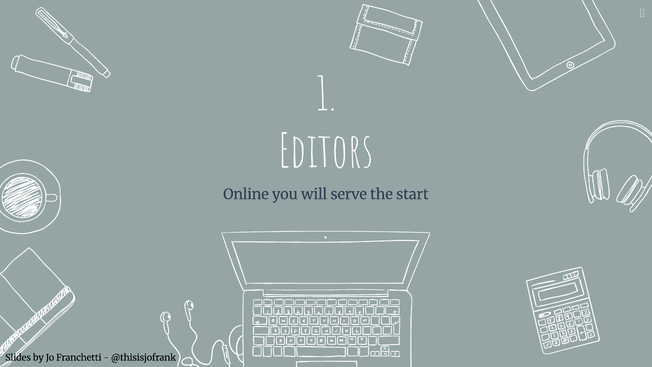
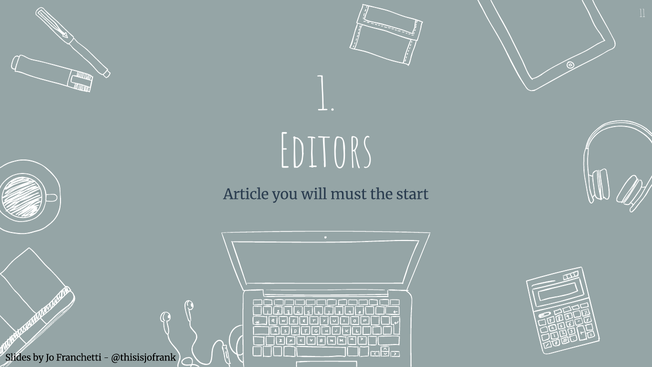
Online: Online -> Article (246, 194)
serve: serve -> must (349, 194)
